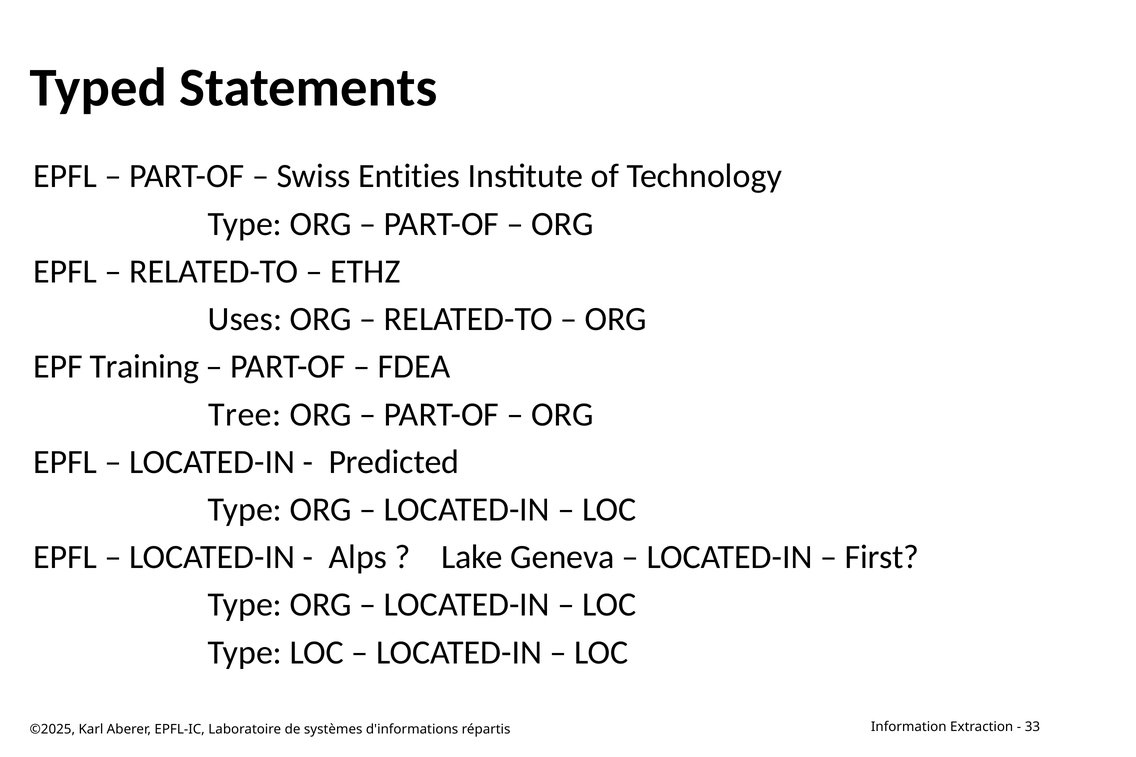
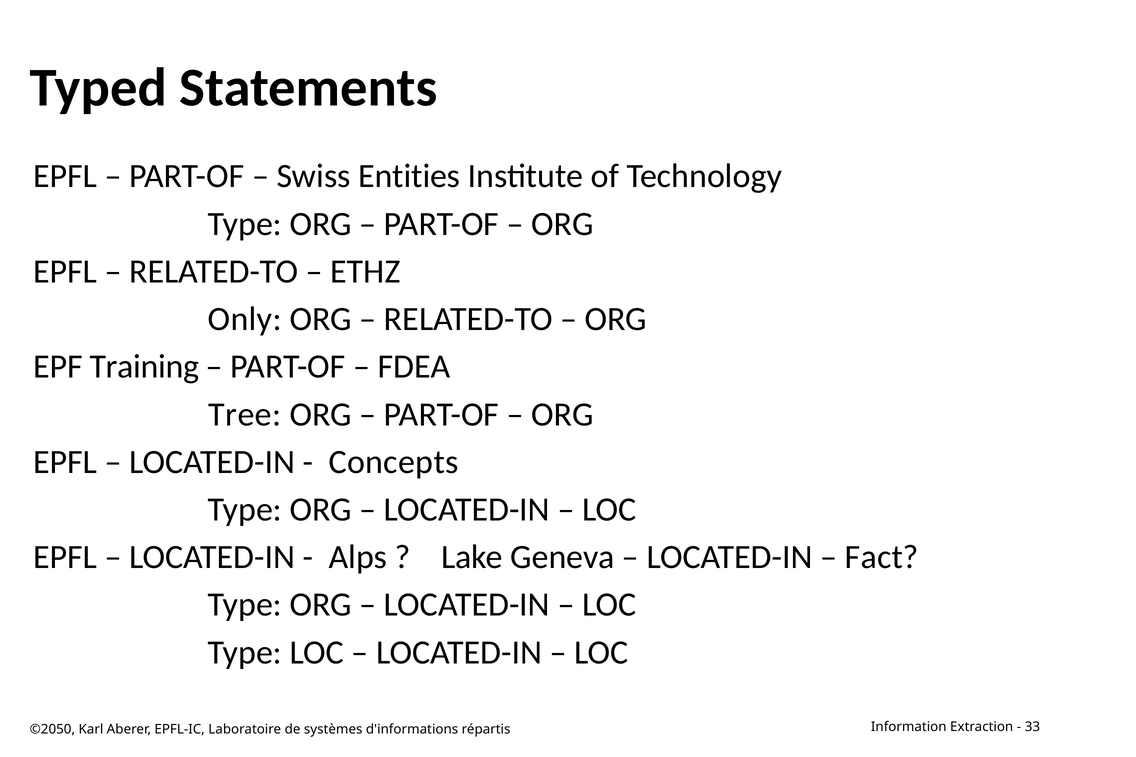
Uses: Uses -> Only (245, 319)
Predicted: Predicted -> Concepts (394, 462)
First: First -> Fact (882, 558)
©2025: ©2025 -> ©2050 (52, 730)
